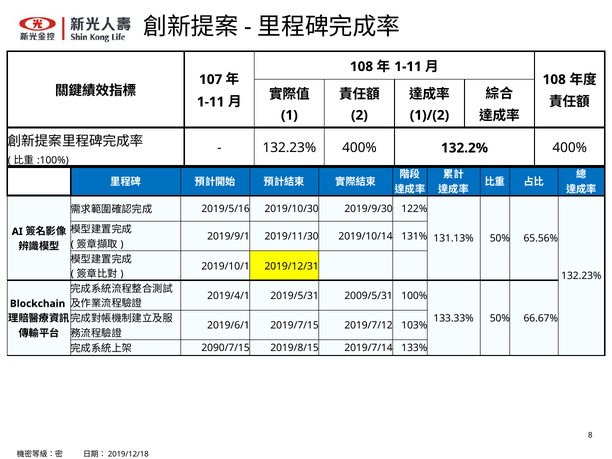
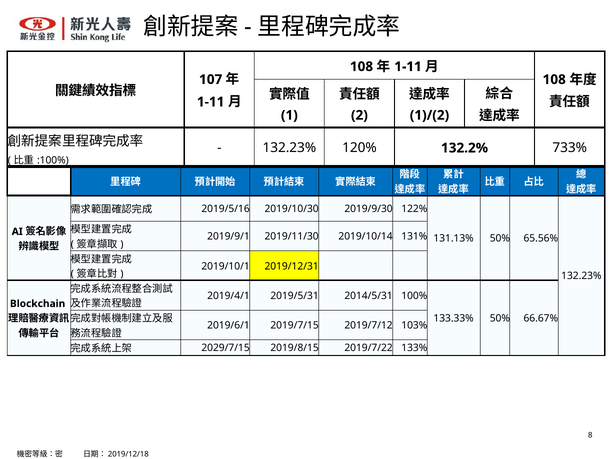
132.23% 400%: 400% -> 120% (359, 148)
132.2% 400%: 400% -> 733% (570, 148)
2009/5/31: 2009/5/31 -> 2014/5/31 (369, 296)
2090/7/15: 2090/7/15 -> 2029/7/15 (226, 348)
2019/7/14: 2019/7/14 -> 2019/7/22 (369, 348)
